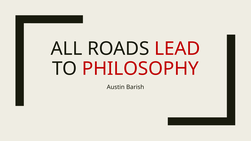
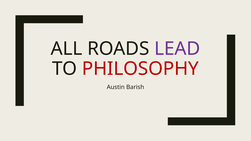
LEAD colour: red -> purple (177, 49)
